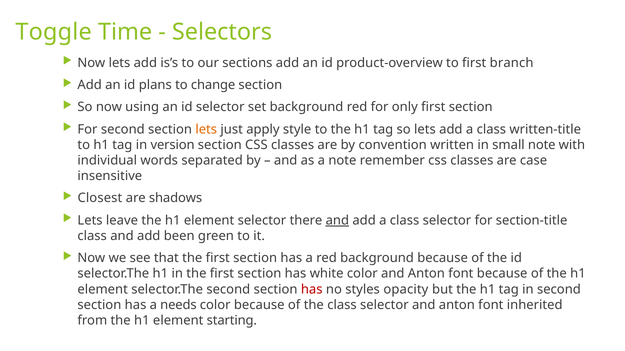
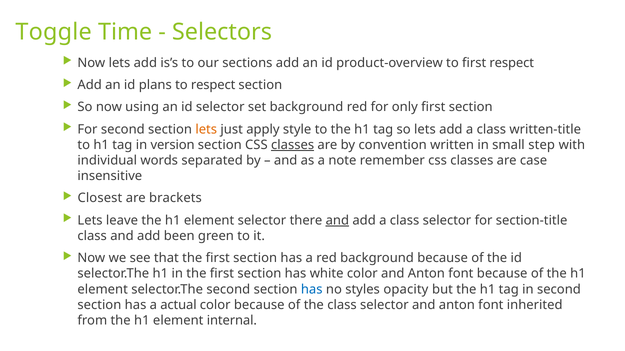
first branch: branch -> respect (512, 63)
to change: change -> respect (213, 85)
classes underline: none -> present (293, 145)
small note: note -> step (542, 145)
shadows: shadows -> brackets (175, 198)
has colour: red -> blue (312, 290)
needs: needs -> actual (178, 305)
starting: starting -> internal (232, 321)
